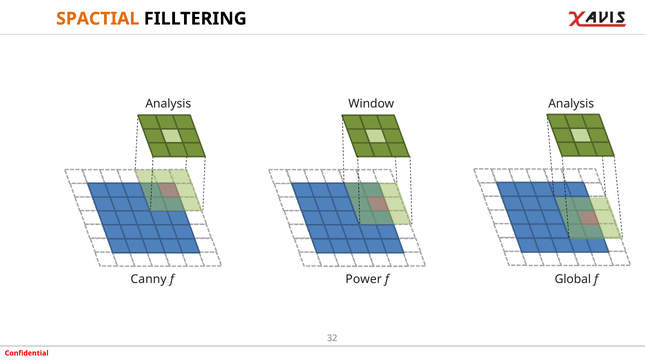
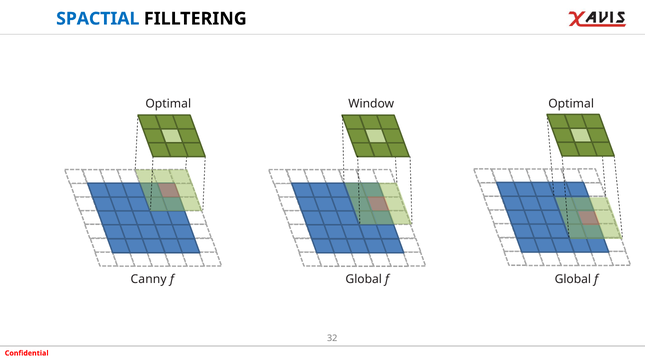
SPACTIAL colour: orange -> blue (98, 19)
Analysis: Analysis -> Optimal (168, 104)
Window Analysis: Analysis -> Optimal (571, 104)
Power: Power -> Global (364, 279)
